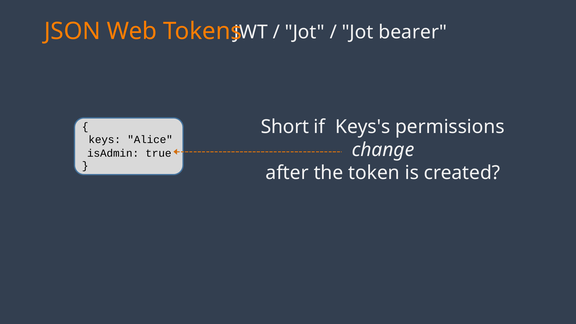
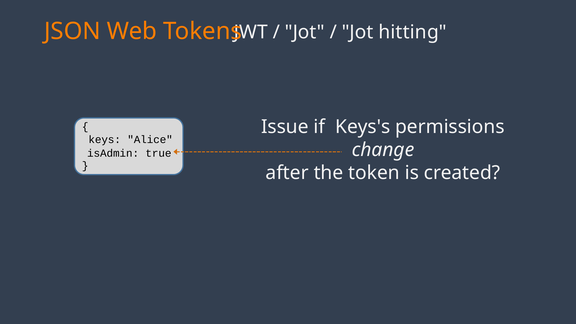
bearer: bearer -> hitting (413, 32)
Short: Short -> Issue (285, 127)
